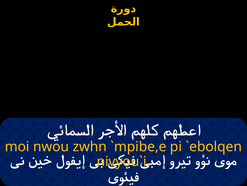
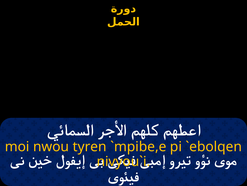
zwhn: zwhn -> tyren (90, 146)
